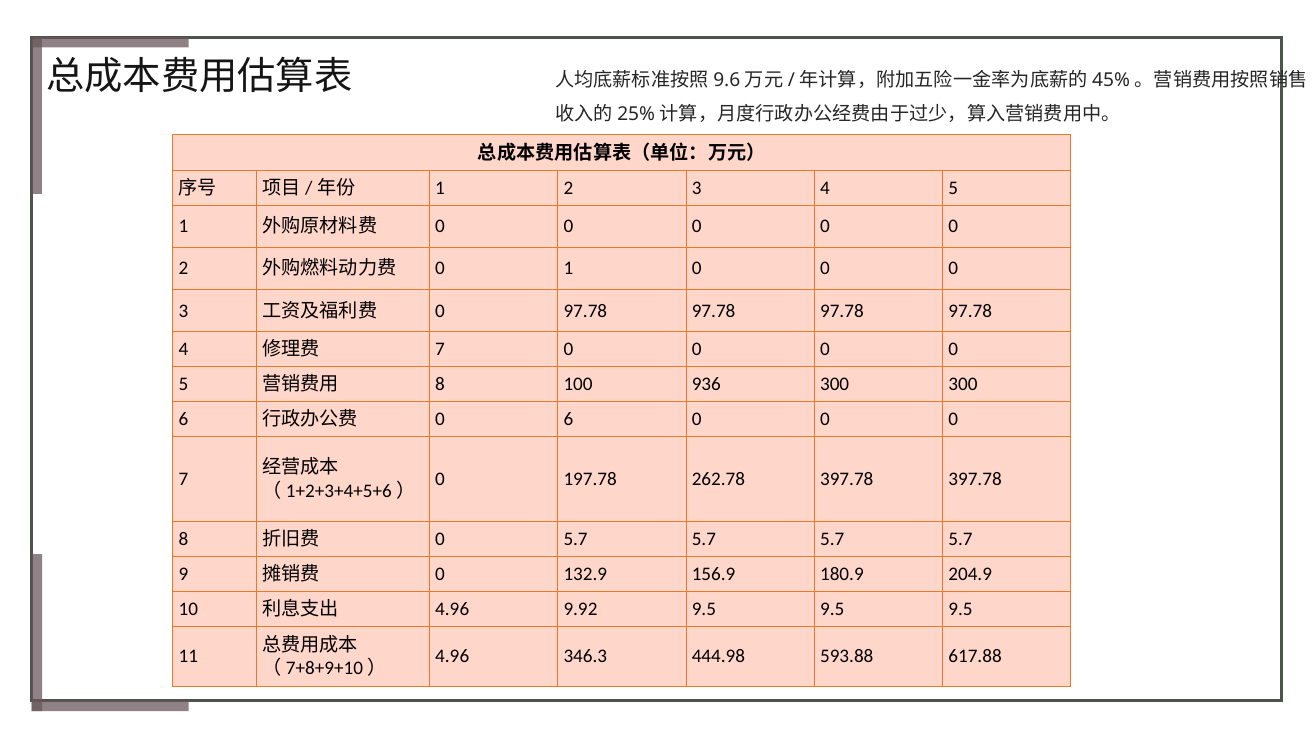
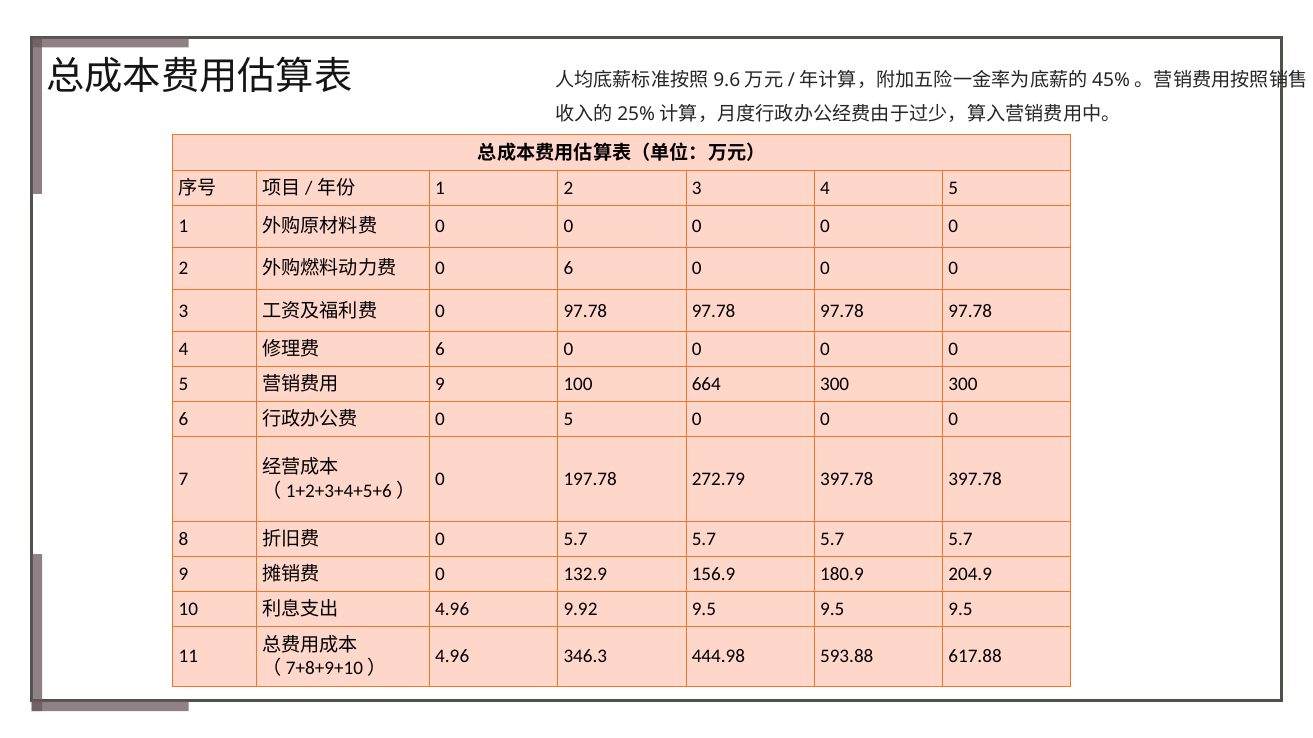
0 1: 1 -> 6 (568, 269)
7: 7 -> 6 (440, 350)
8: 8 -> 9 (440, 385)
936: 936 -> 664 (706, 385)
6: 6 -> 5 (568, 420)
262.78: 262.78 -> 272.79 (718, 480)
